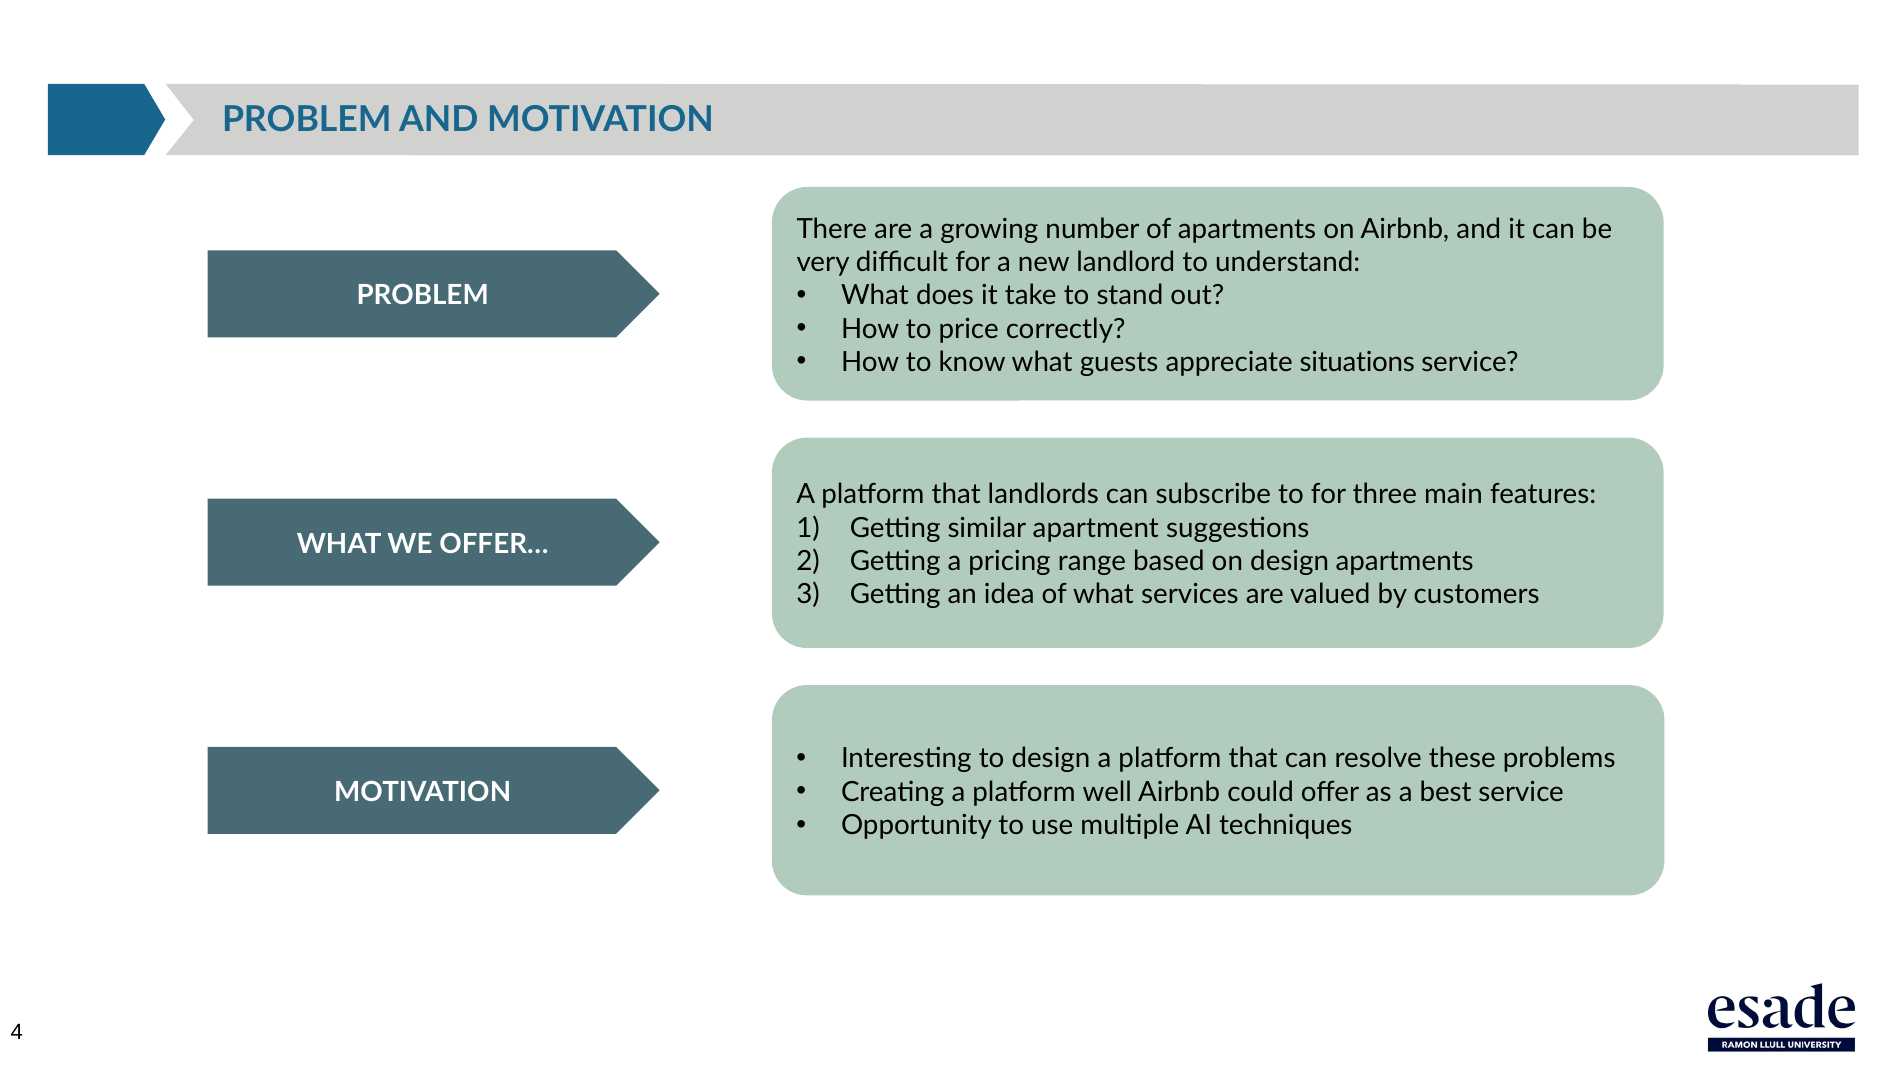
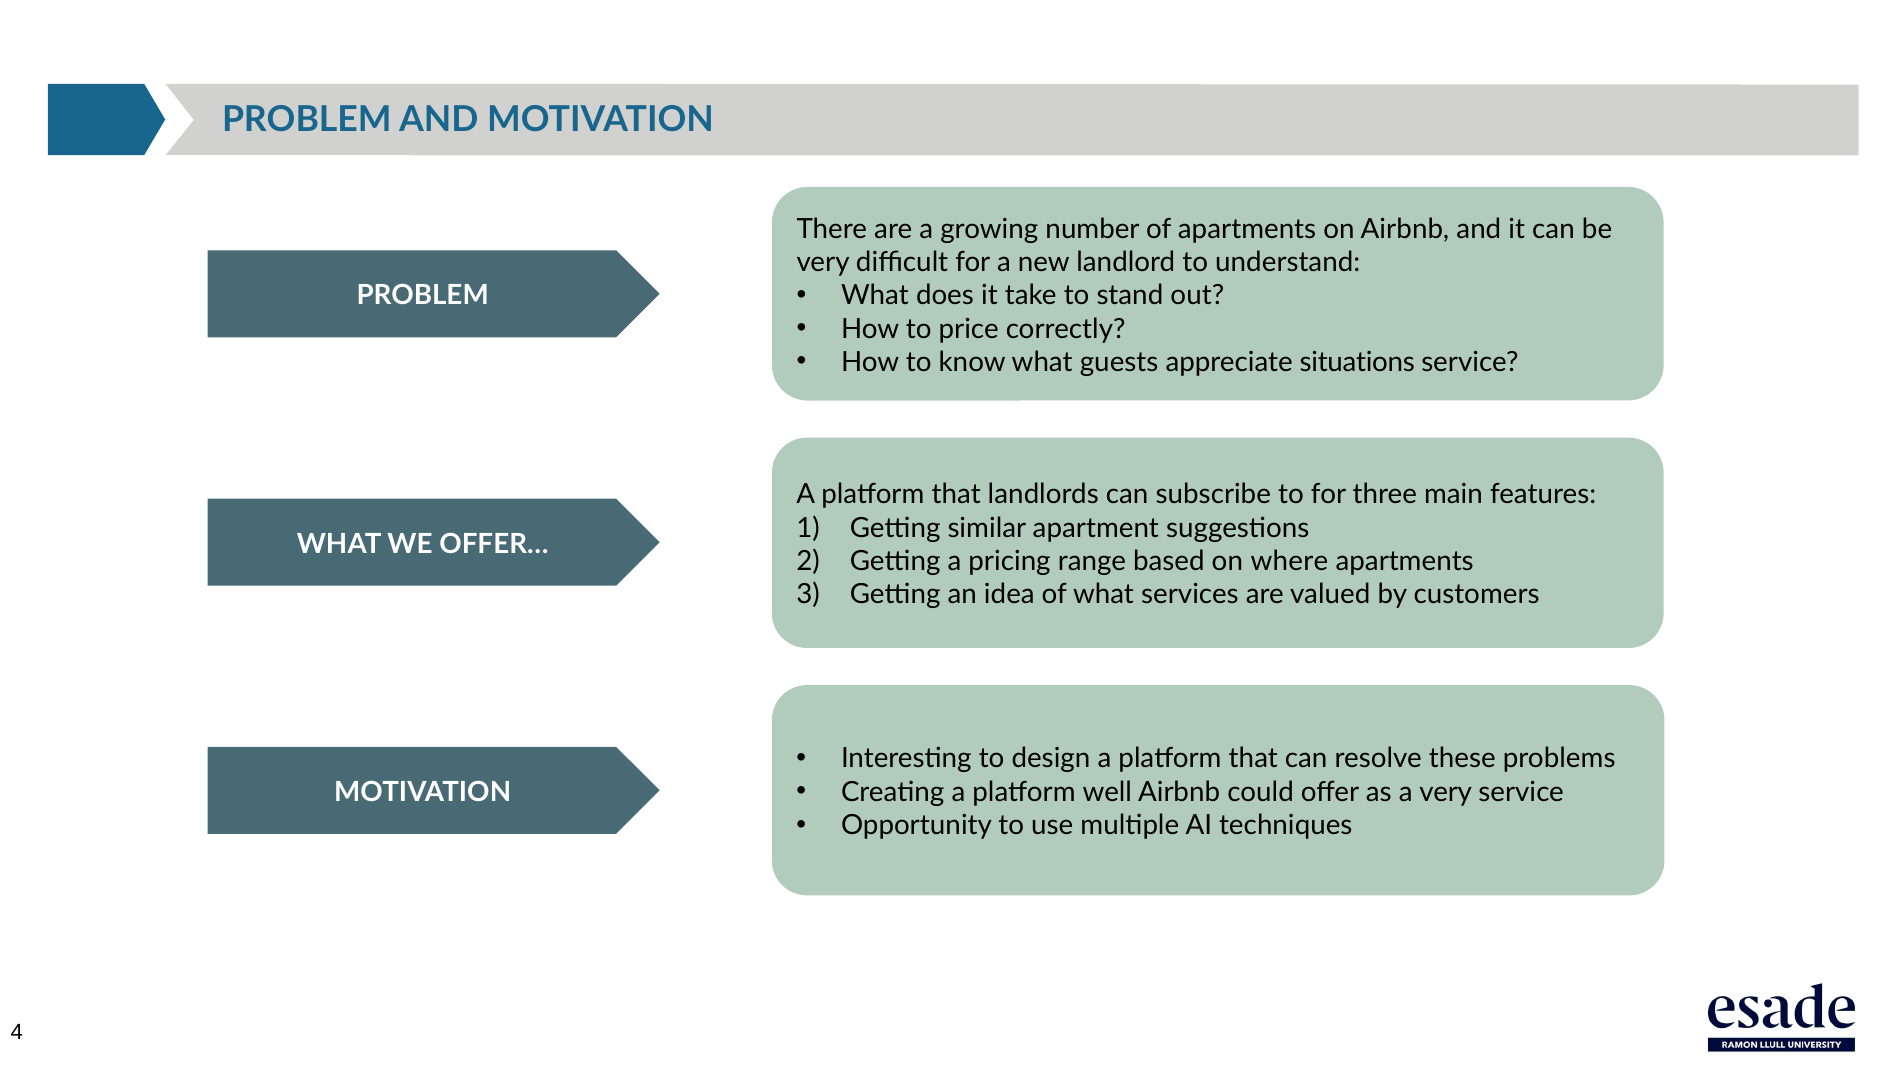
on design: design -> where (1289, 561)
a best: best -> very (1446, 792)
